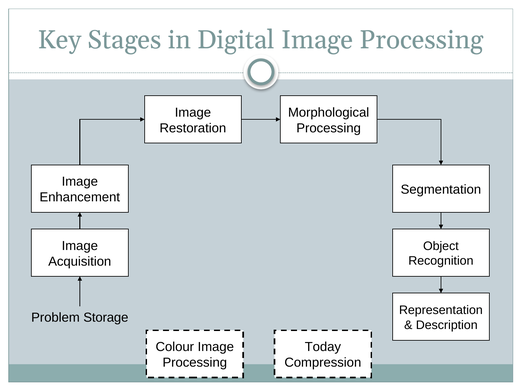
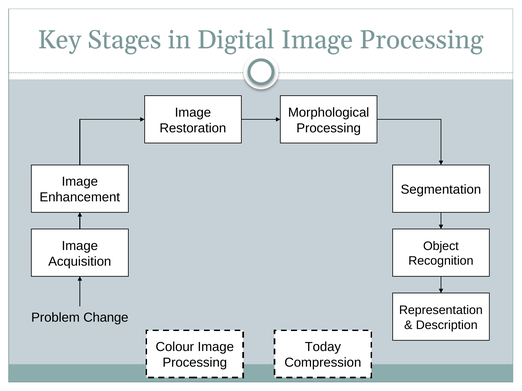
Storage: Storage -> Change (106, 318)
